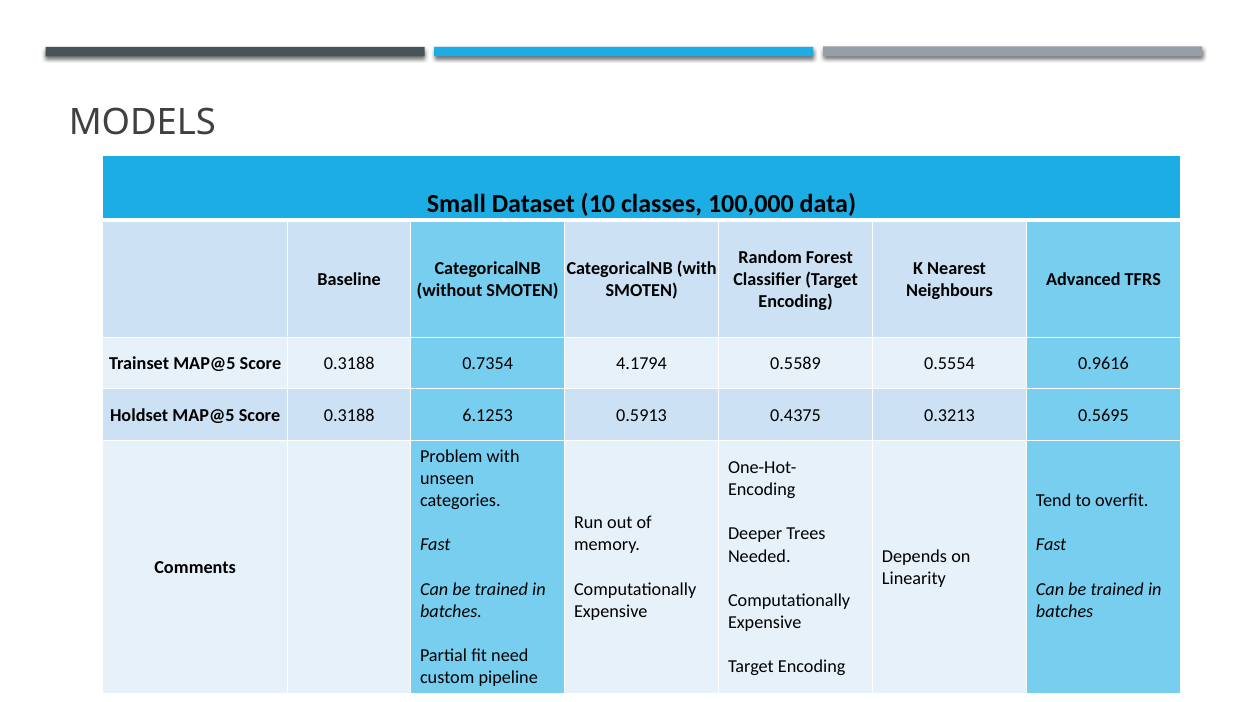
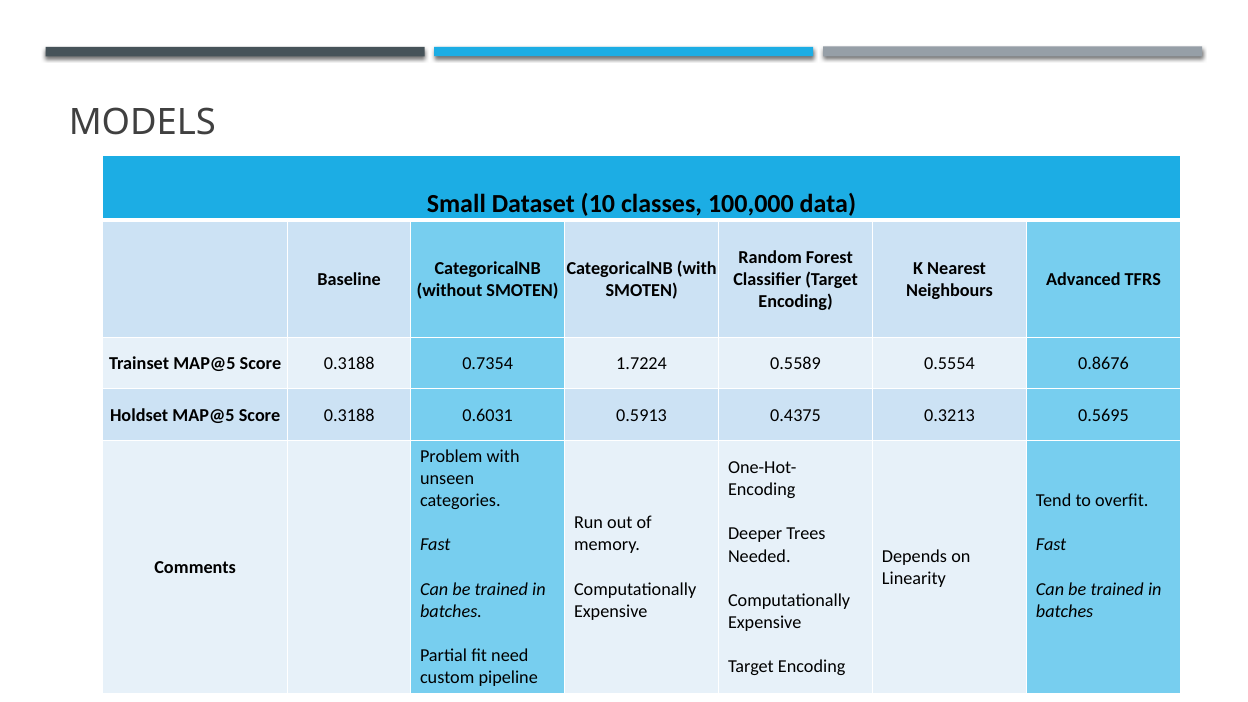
4.1794: 4.1794 -> 1.7224 (642, 364)
0.9616: 0.9616 -> 0.8676 (1103, 364)
6.1253: 6.1253 -> 0.6031 (488, 415)
